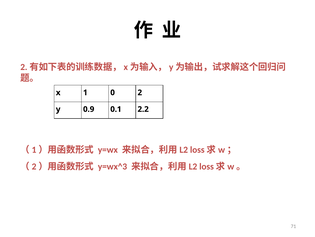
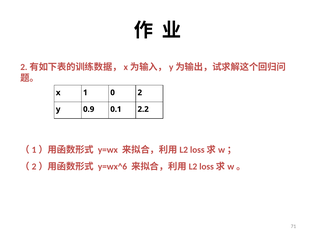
y=wx^3: y=wx^3 -> y=wx^6 (112, 166)
